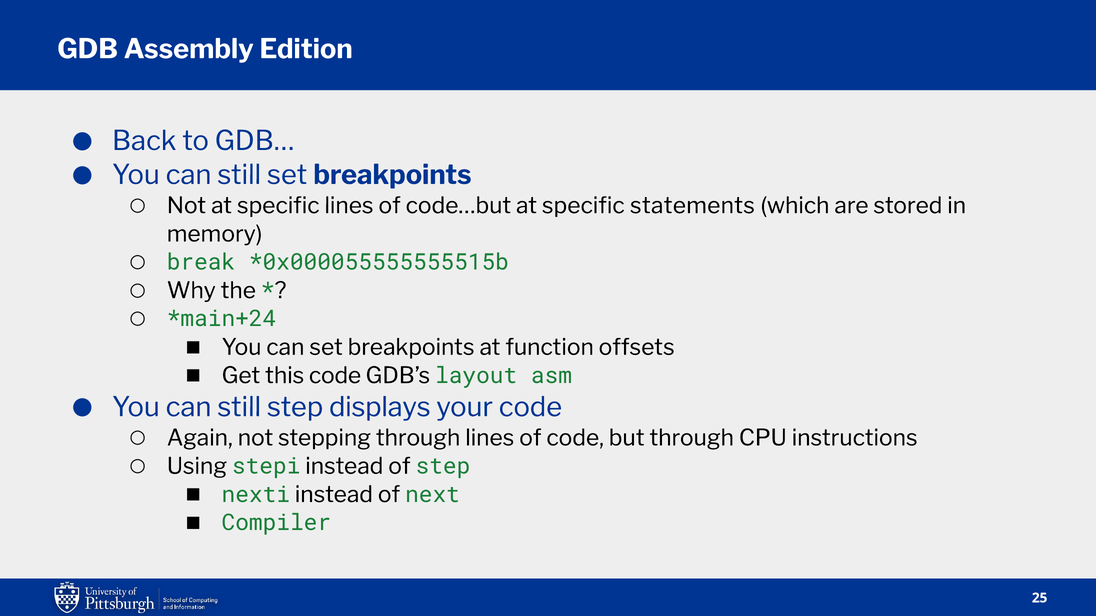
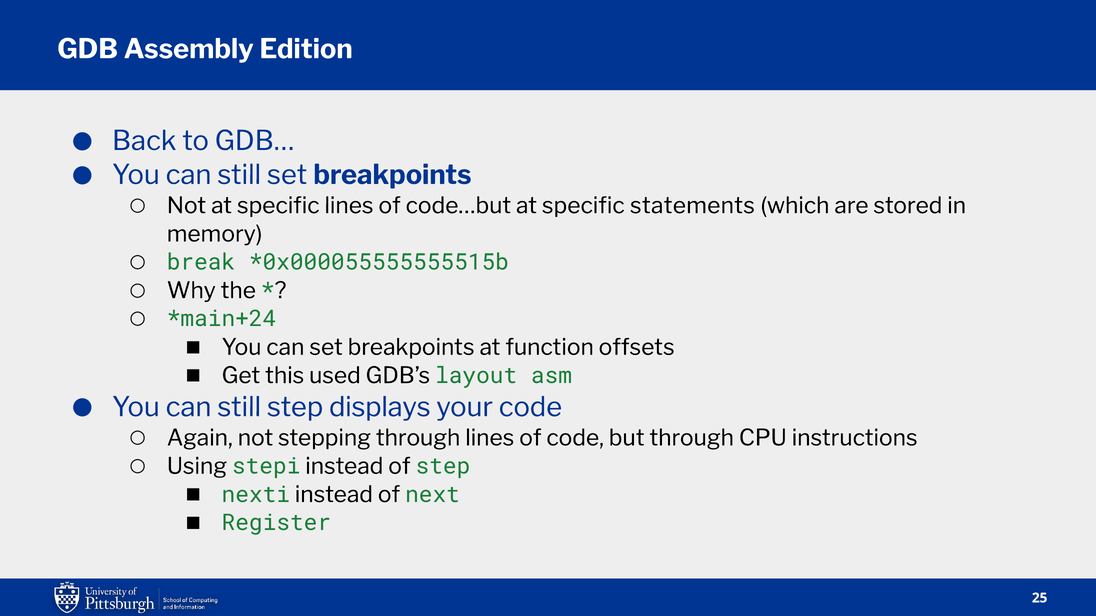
this code: code -> used (335, 376)
Compiler: Compiler -> Register (276, 523)
